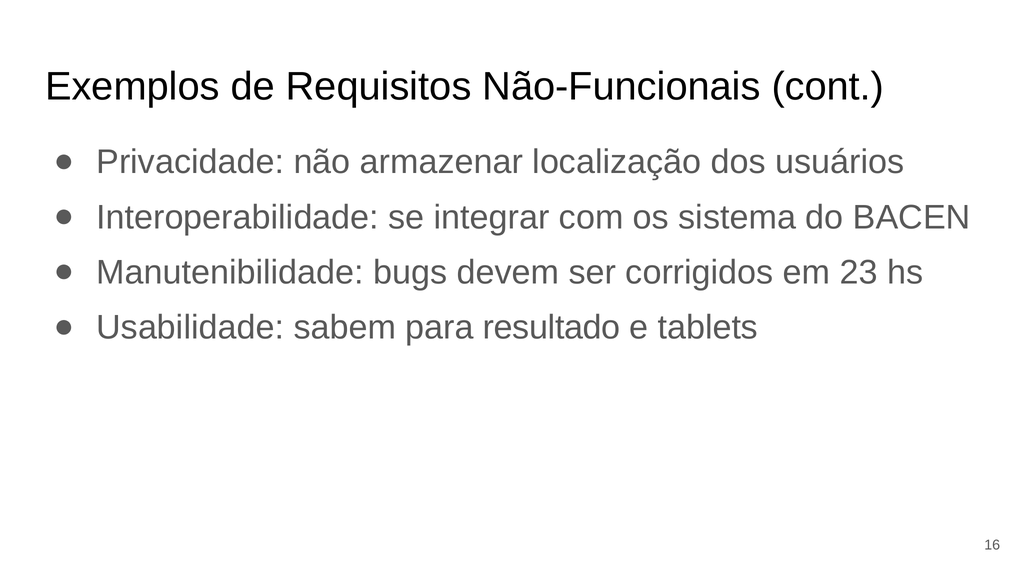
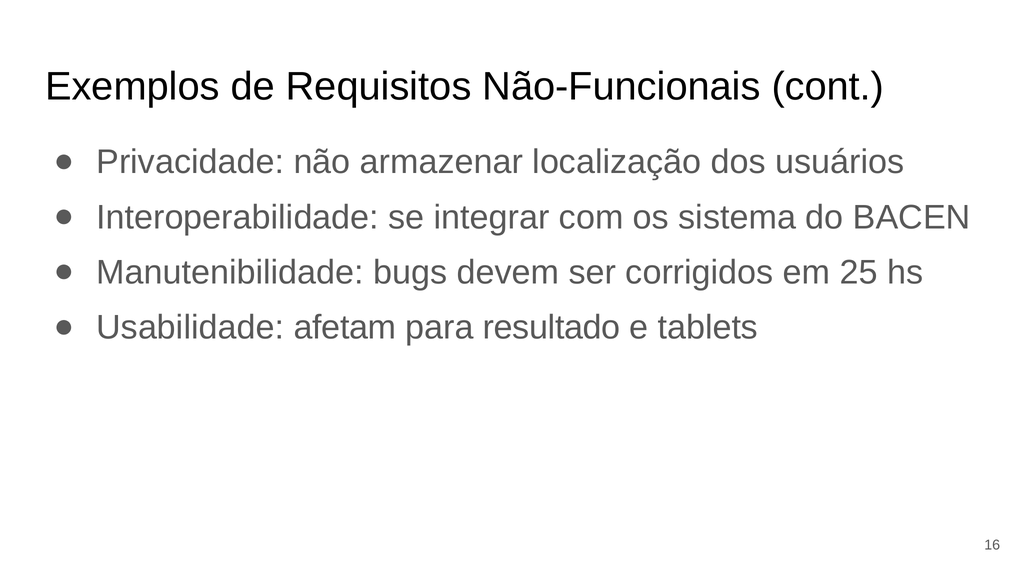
23: 23 -> 25 (859, 273)
sabem: sabem -> afetam (345, 328)
